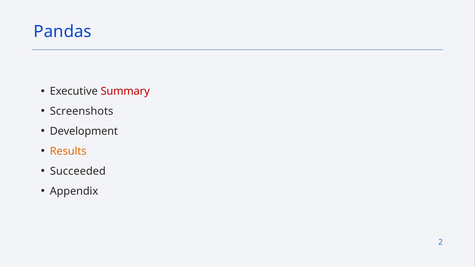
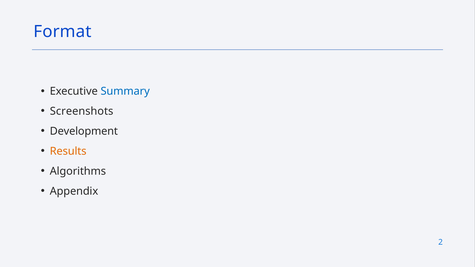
Pandas: Pandas -> Format (63, 32)
Summary colour: red -> blue (125, 91)
Succeeded: Succeeded -> Algorithms (78, 171)
